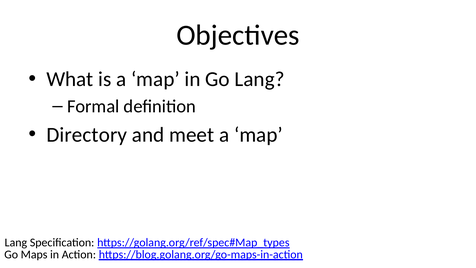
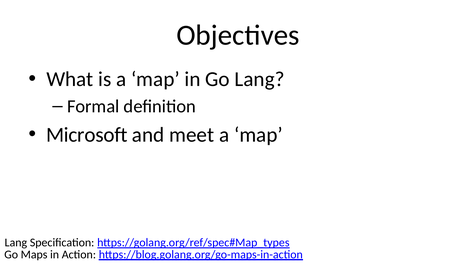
Directory: Directory -> Microsoft (87, 135)
